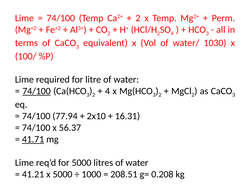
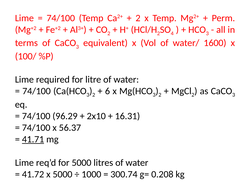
1030: 1030 -> 1600 (215, 43)
74/100 underline: present -> none (37, 91)
4: 4 -> 6 (108, 91)
77.94: 77.94 -> 96.29 (65, 116)
41.21: 41.21 -> 41.72 (33, 175)
208.51: 208.51 -> 300.74 (124, 175)
